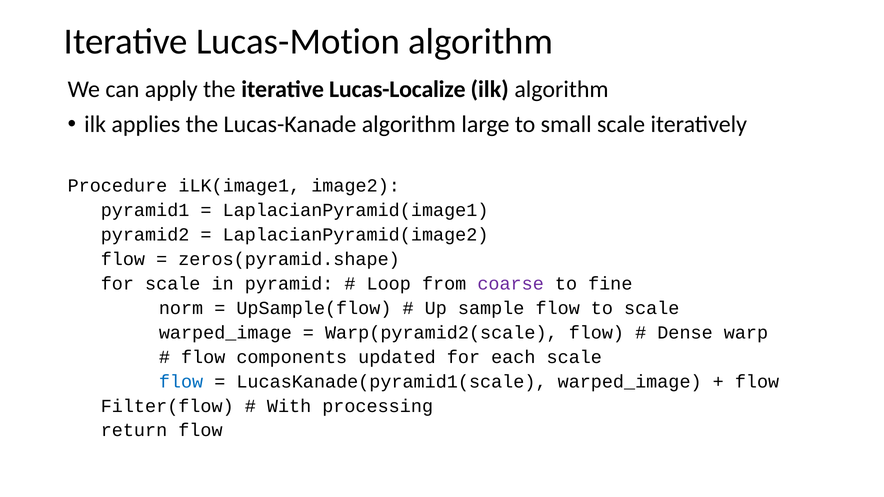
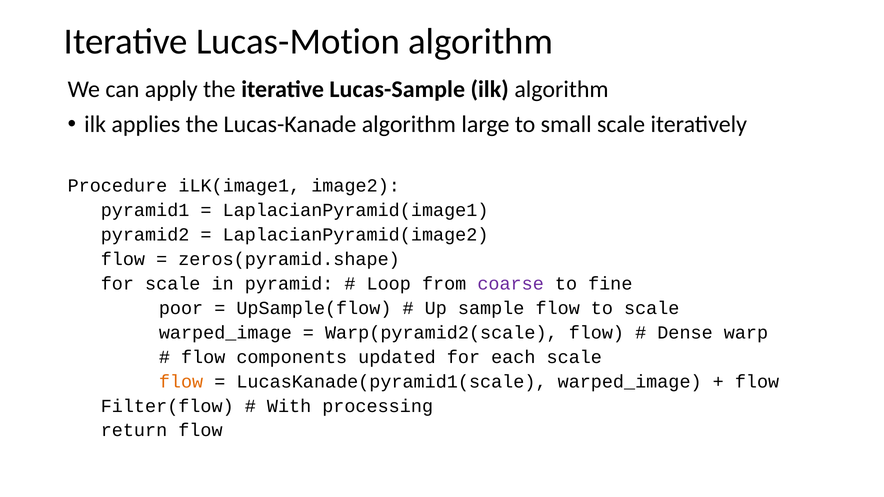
Lucas-Localize: Lucas-Localize -> Lucas-Sample (397, 89)
norm: norm -> poor (181, 308)
flow colour: blue -> orange (181, 382)
